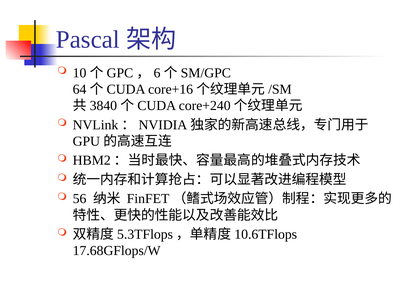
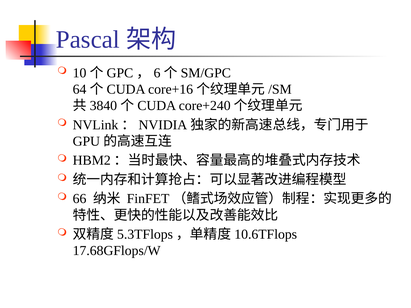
56: 56 -> 66 (80, 199)
